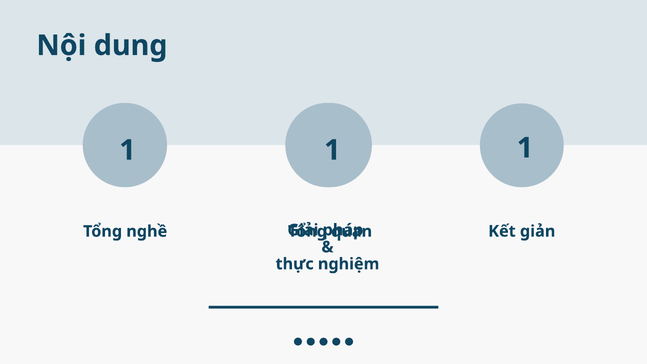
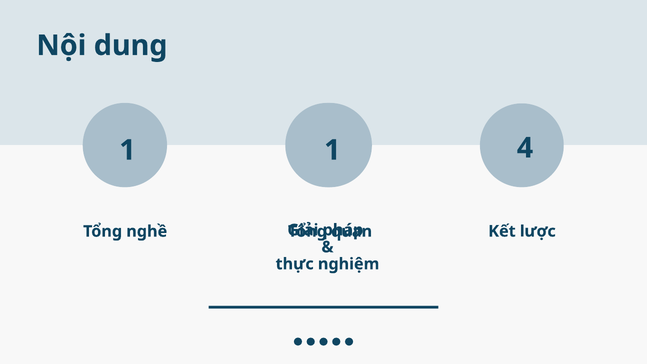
1: 1 -> 4 (525, 148)
giản: giản -> lược (538, 231)
